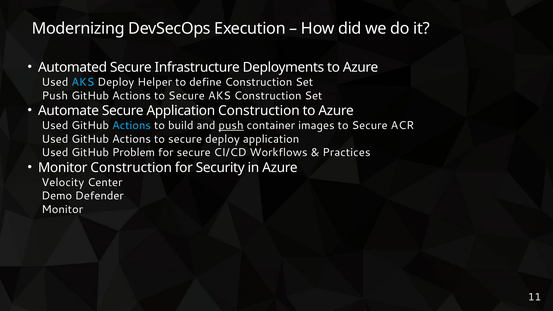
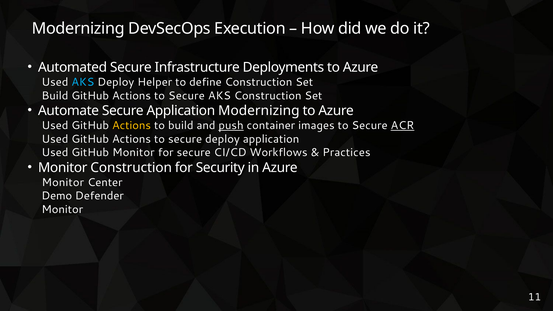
Push: Push -> Build (55, 96)
Application Construction: Construction -> Modernizing (259, 111)
Actions colour: light blue -> yellow (132, 125)
ACR underline: none -> present (402, 125)
GitHub Problem: Problem -> Monitor (133, 153)
Velocity: Velocity -> Monitor (63, 182)
